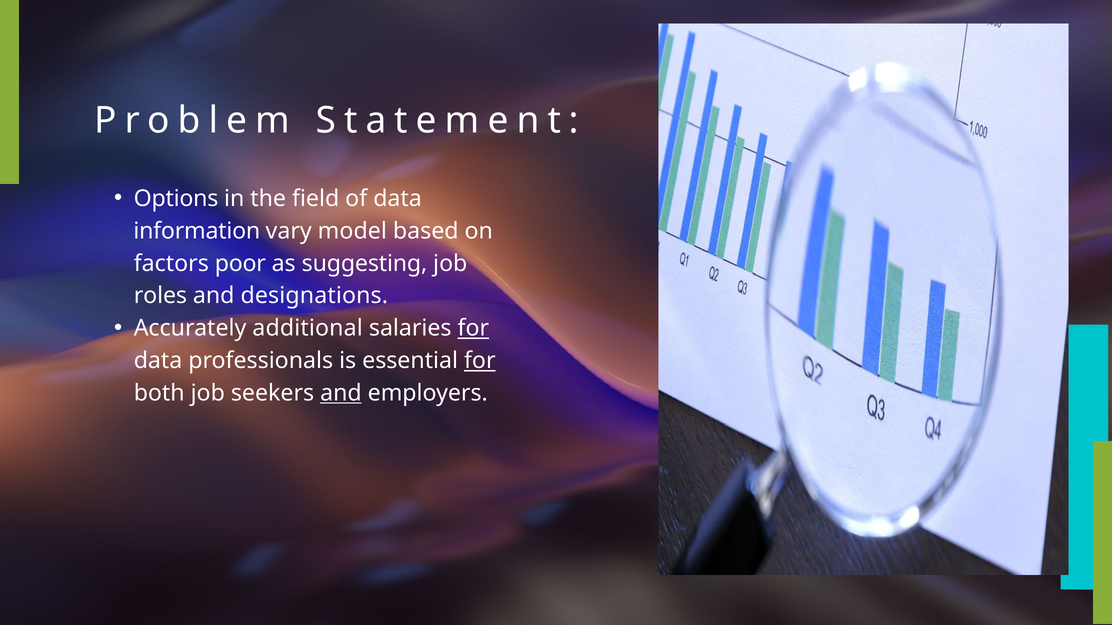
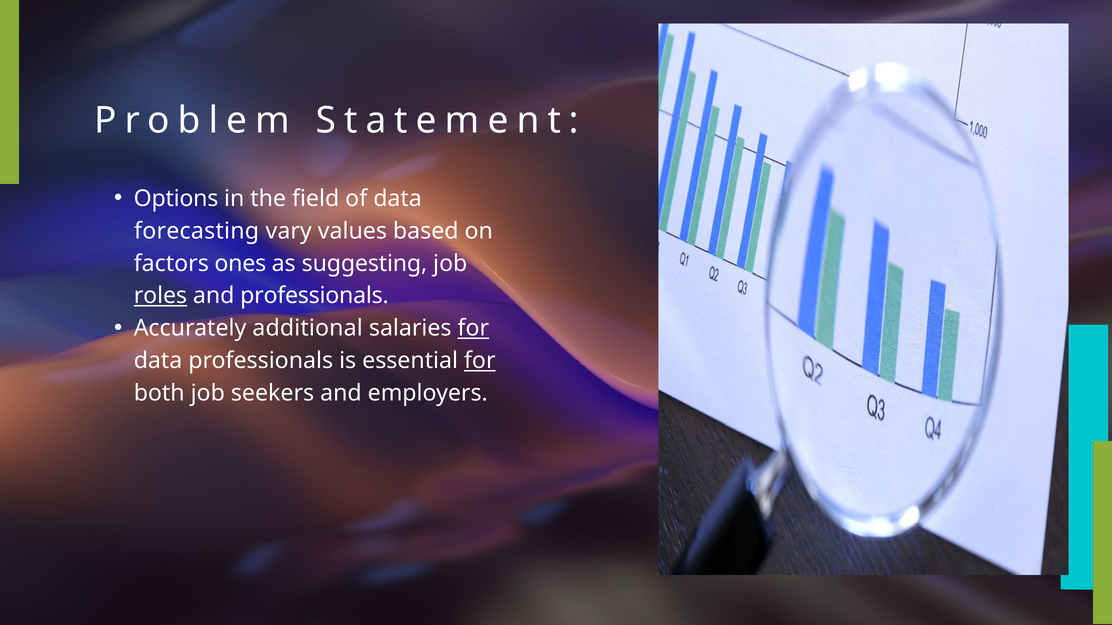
information: information -> forecasting (197, 231)
model: model -> values (352, 231)
poor: poor -> ones (240, 264)
roles underline: none -> present (160, 296)
and designations: designations -> professionals (314, 296)
and underline: present -> none (341, 393)
